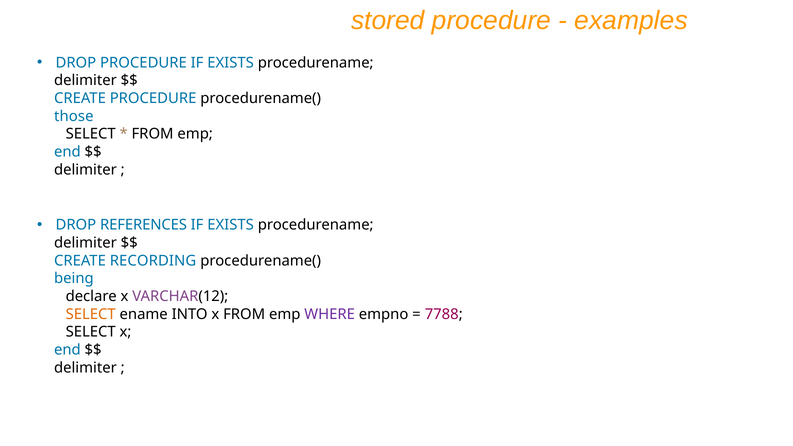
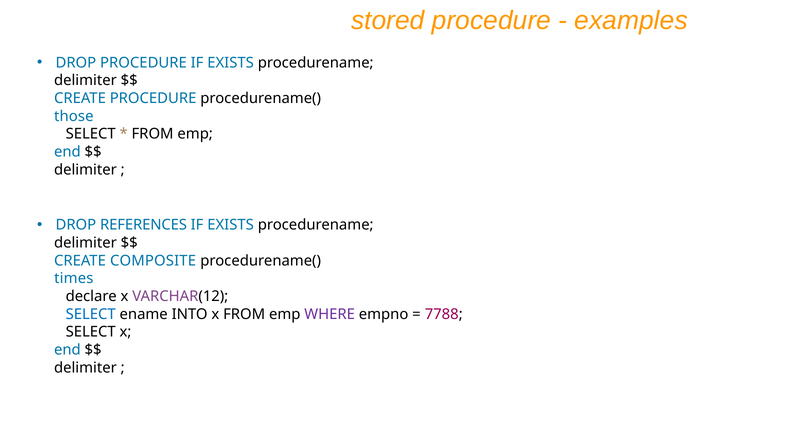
RECORDING: RECORDING -> COMPOSITE (153, 261)
being: being -> times (74, 279)
SELECT colour: orange -> blue (91, 314)
